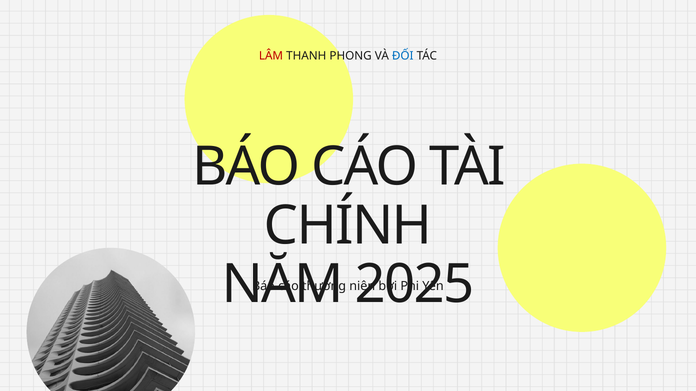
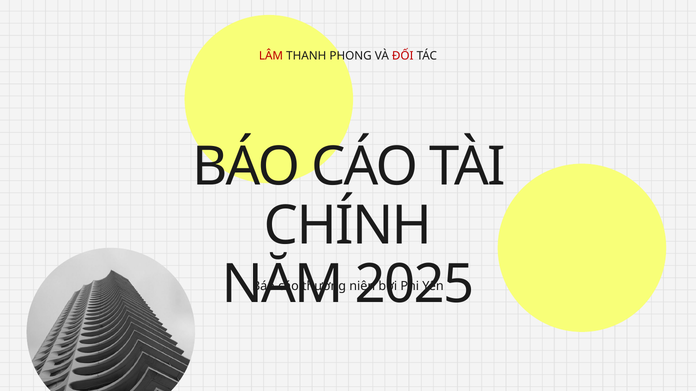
ĐỐI colour: blue -> red (403, 56)
